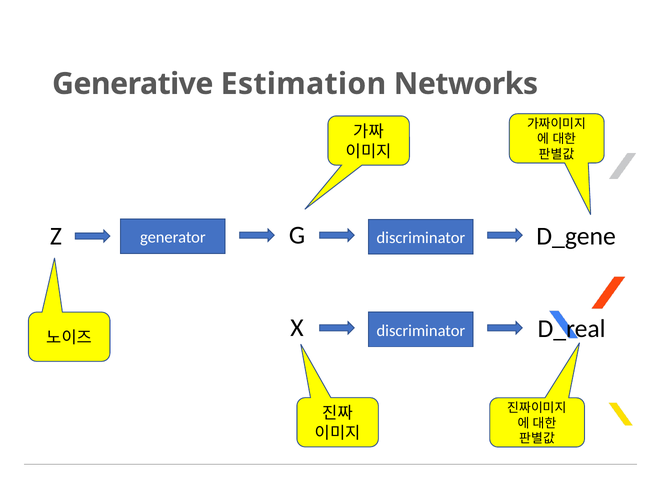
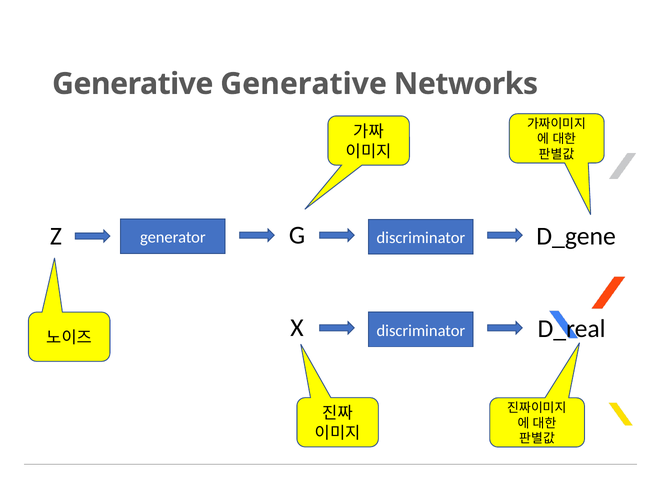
Generative Estimation: Estimation -> Generative (304, 84)
